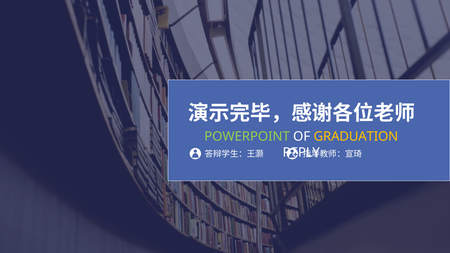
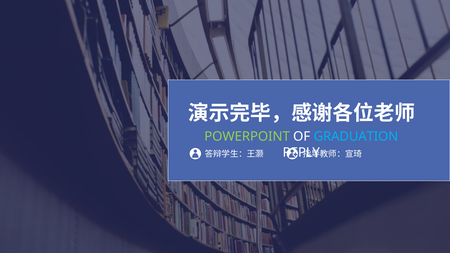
GRADUATION colour: yellow -> light blue (356, 137)
